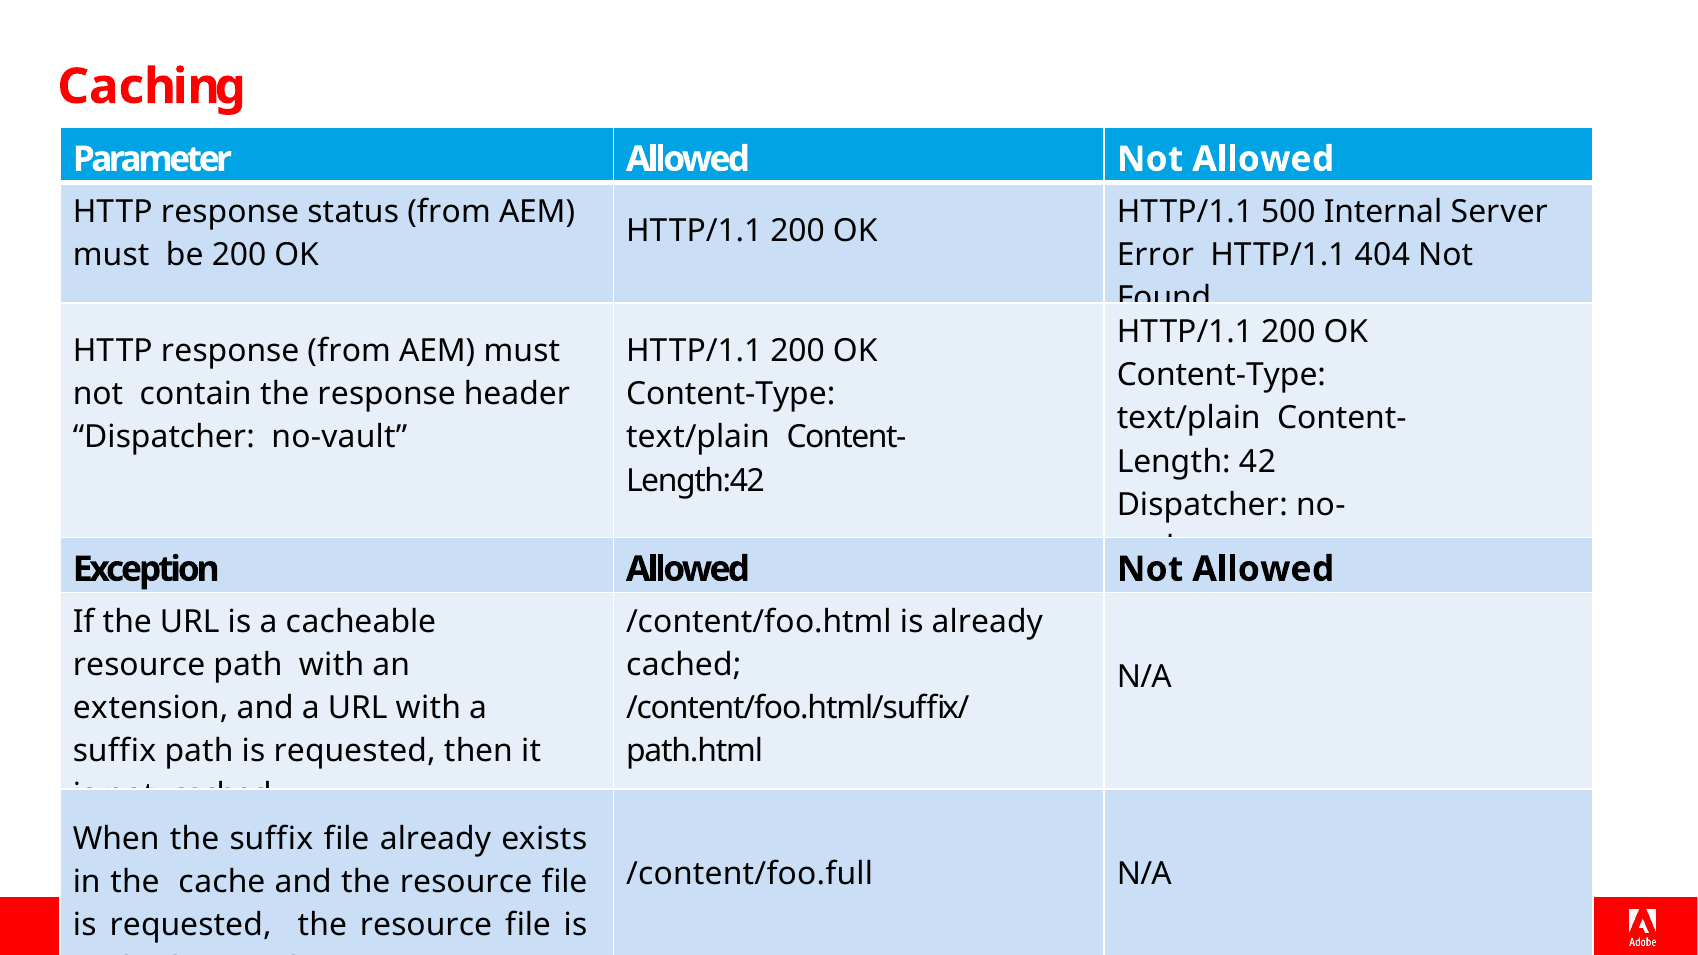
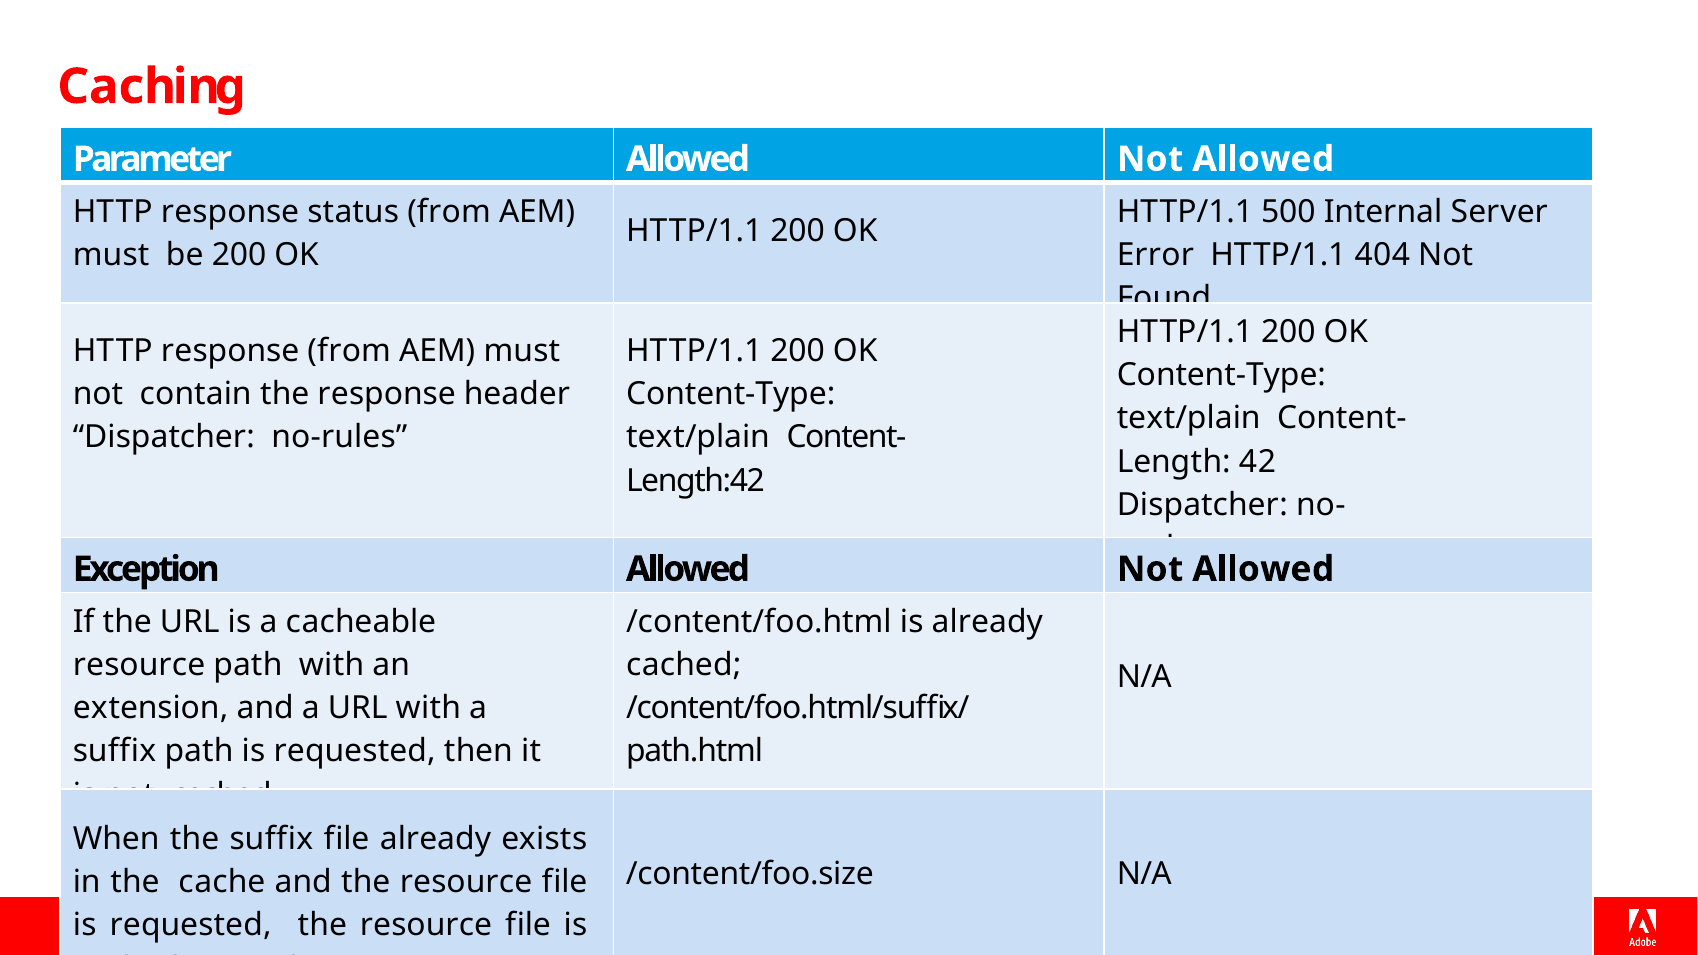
no-vault: no-vault -> no-rules (339, 437)
/content/foo.full: /content/foo.full -> /content/foo.size (750, 874)
